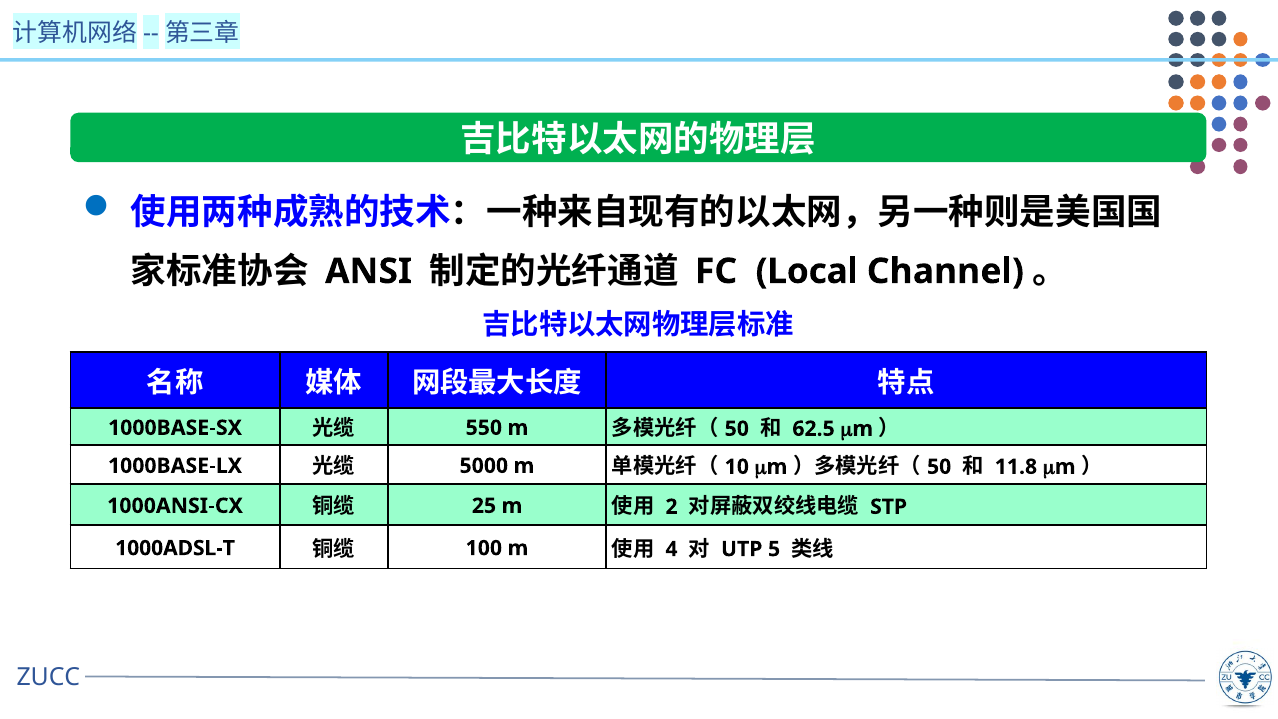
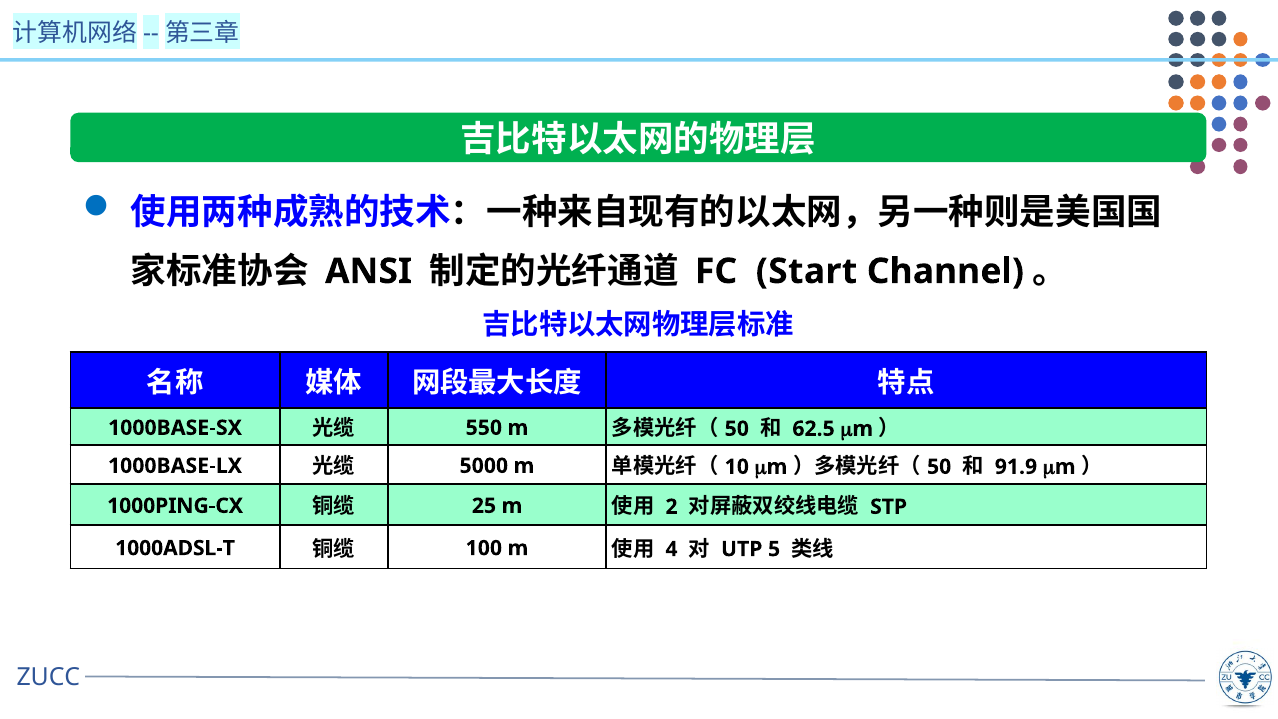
Local: Local -> Start (806, 271)
11.8: 11.8 -> 91.9 (1016, 467)
1000ANSI-CX: 1000ANSI-CX -> 1000PING-CX (175, 506)
